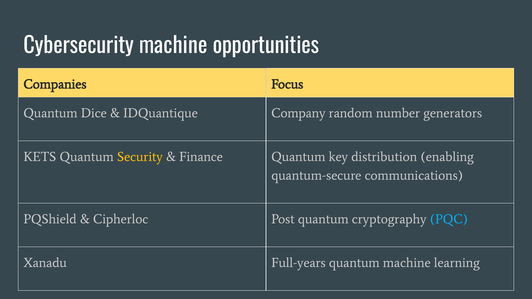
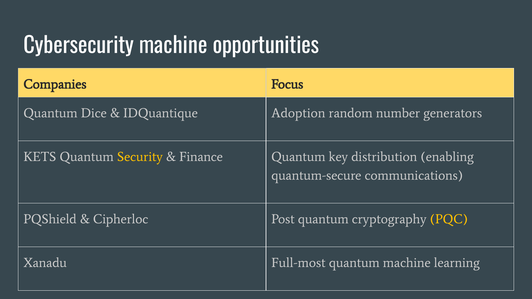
Company: Company -> Adoption (298, 113)
PQC colour: light blue -> yellow (449, 219)
Full-years: Full-years -> Full-most (298, 263)
